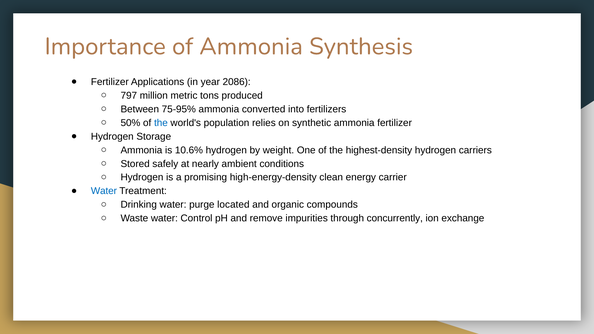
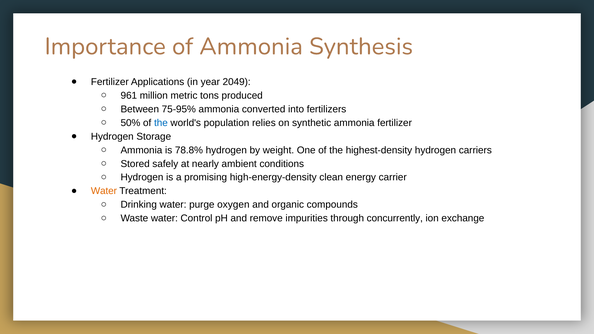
2086: 2086 -> 2049 (237, 82)
797: 797 -> 961 (129, 96)
10.6%: 10.6% -> 78.8% (189, 150)
Water colour: blue -> orange (104, 191)
located: located -> oxygen (233, 205)
